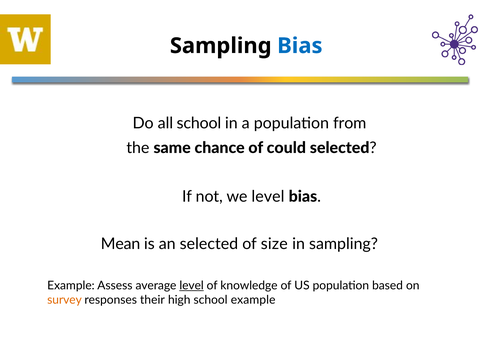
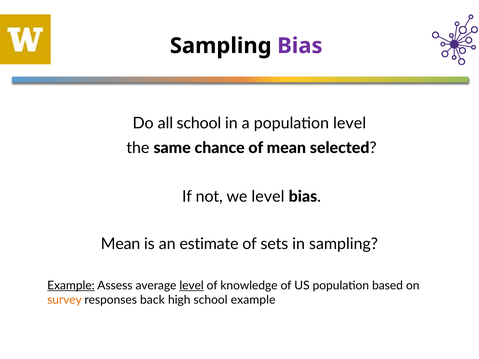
Bias colour: blue -> purple (300, 46)
population from: from -> level (350, 123)
of could: could -> mean (286, 148)
an selected: selected -> estimate (209, 244)
size: size -> sets (274, 244)
Example underline: none -> present (71, 286)
their: their -> back (152, 300)
